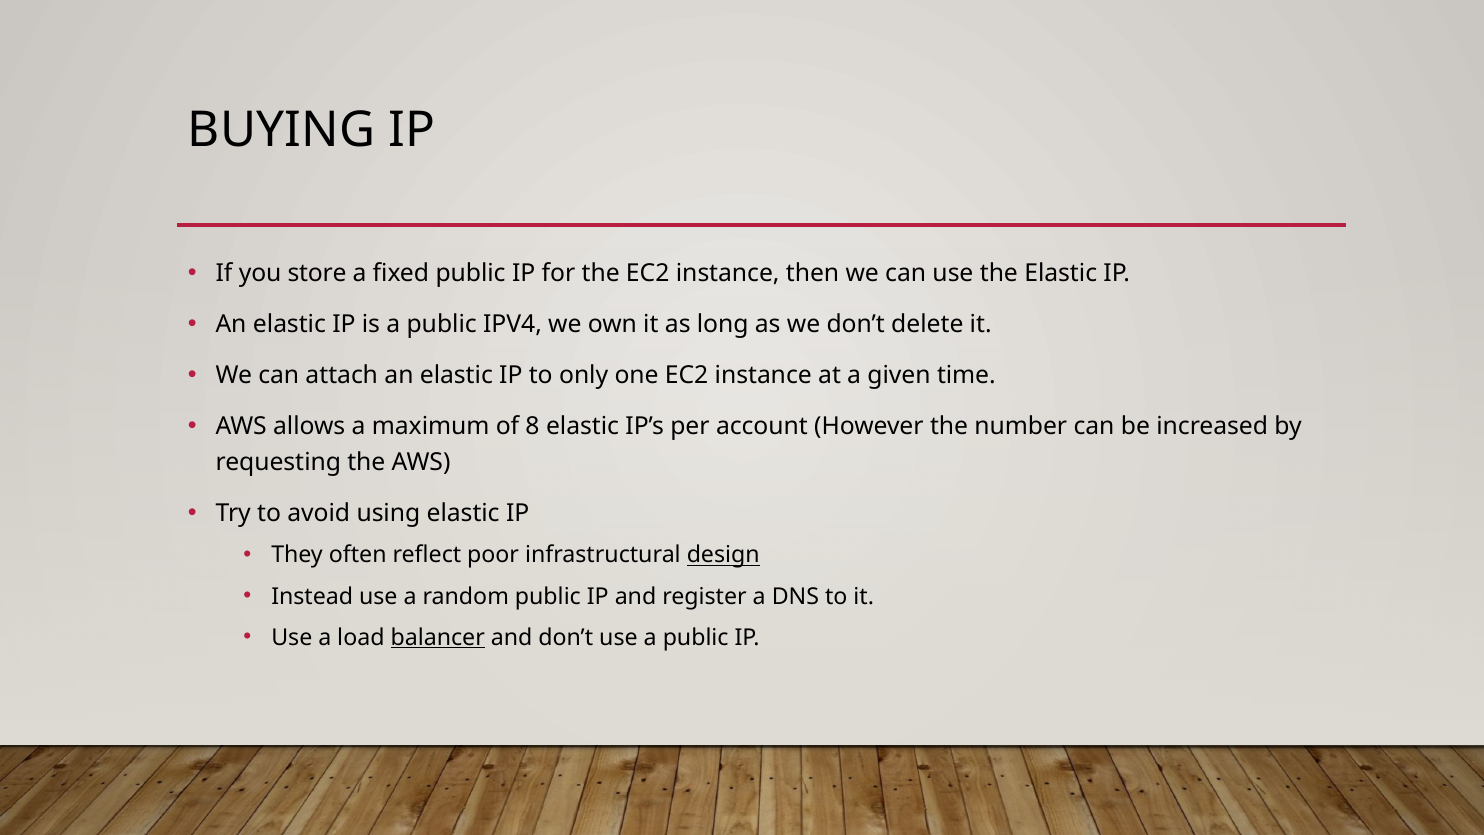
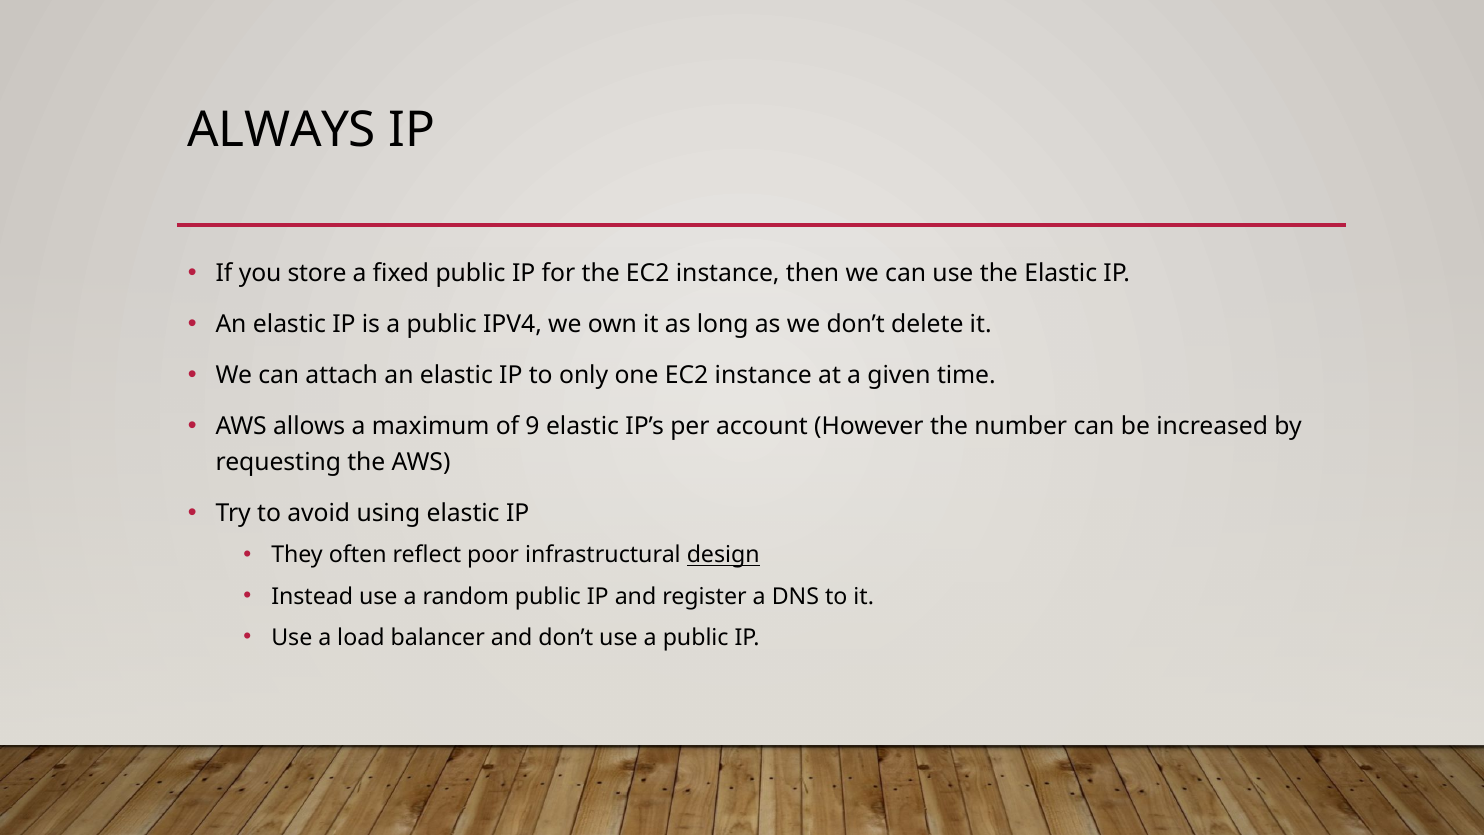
BUYING: BUYING -> ALWAYS (282, 130)
8: 8 -> 9 (533, 427)
balancer underline: present -> none (438, 637)
